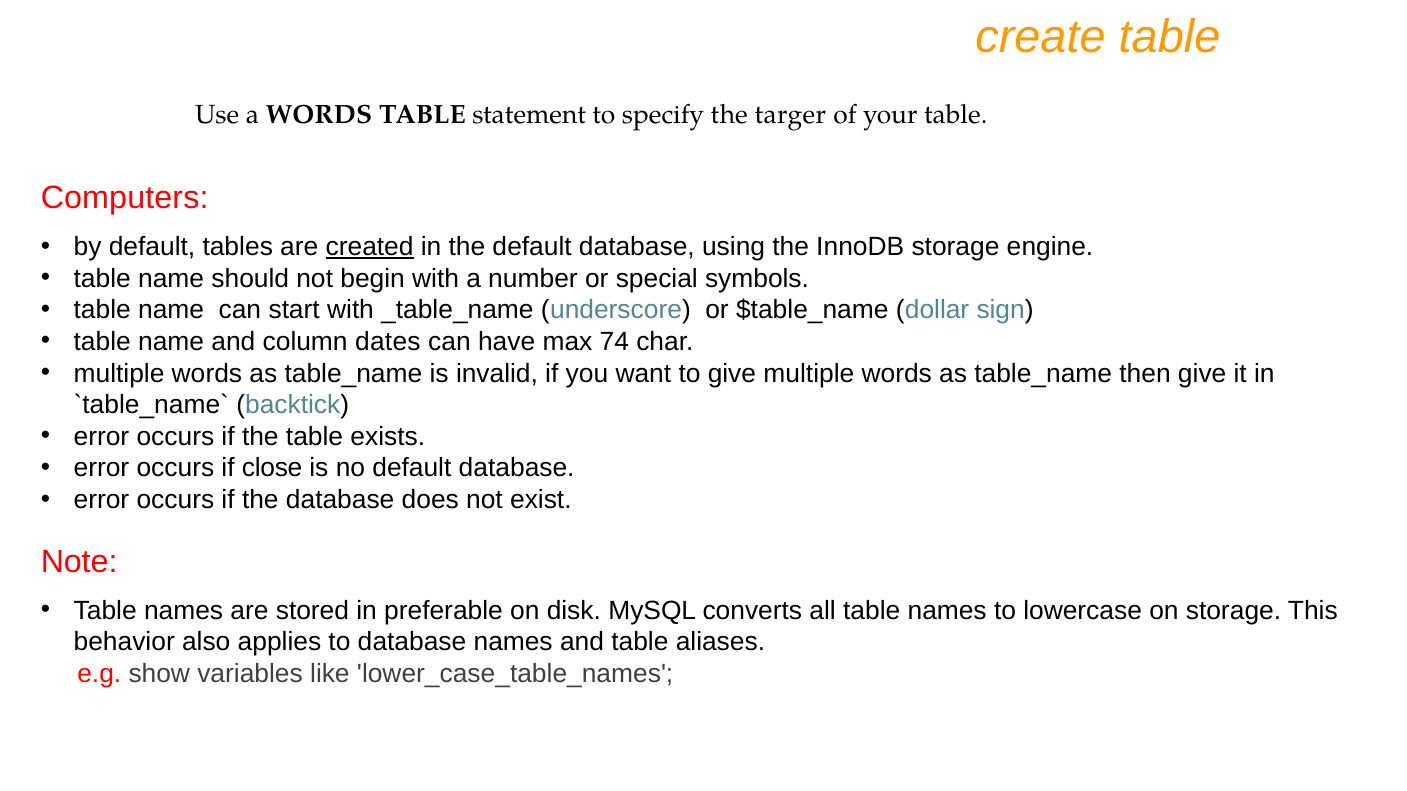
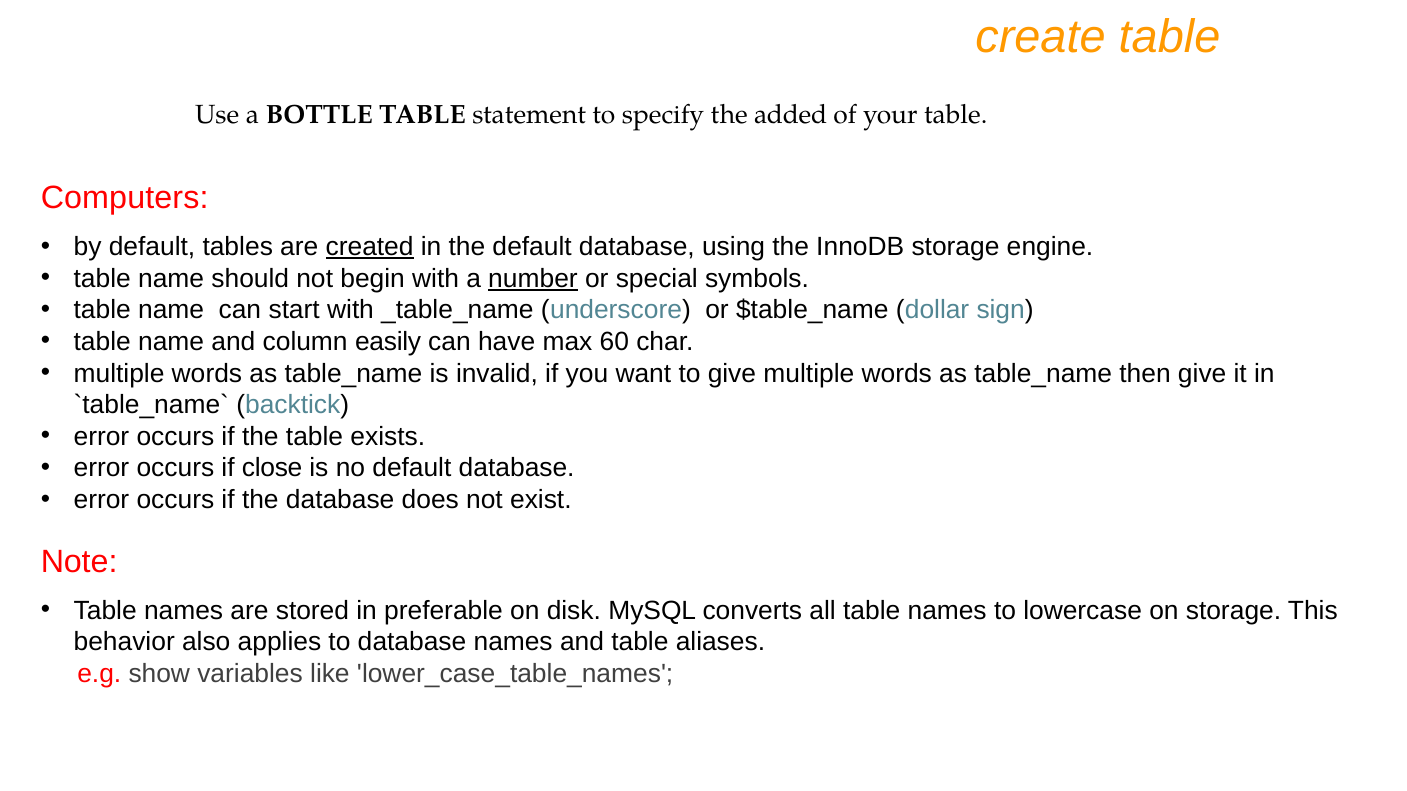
a WORDS: WORDS -> BOTTLE (319, 115)
targer: targer -> added (791, 115)
number underline: none -> present (533, 279)
dates: dates -> easily (388, 342)
74: 74 -> 60 (614, 342)
